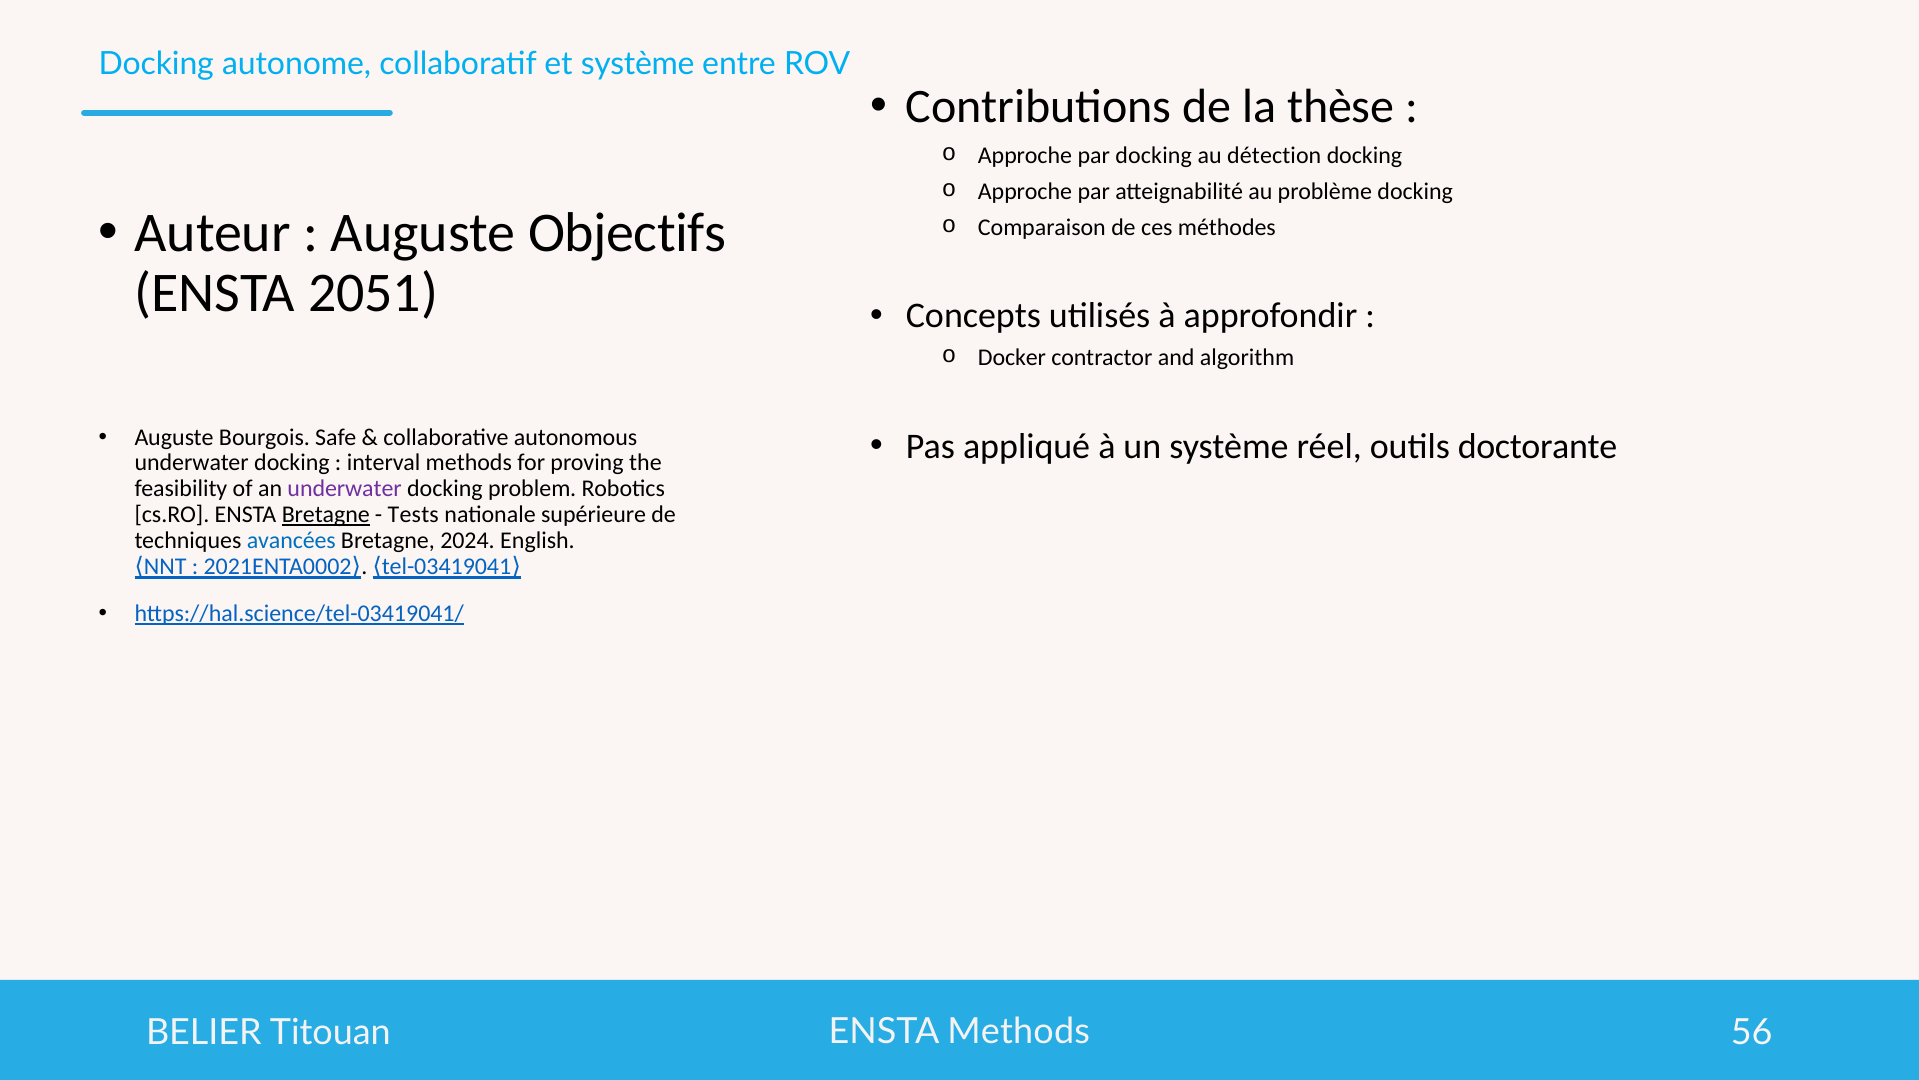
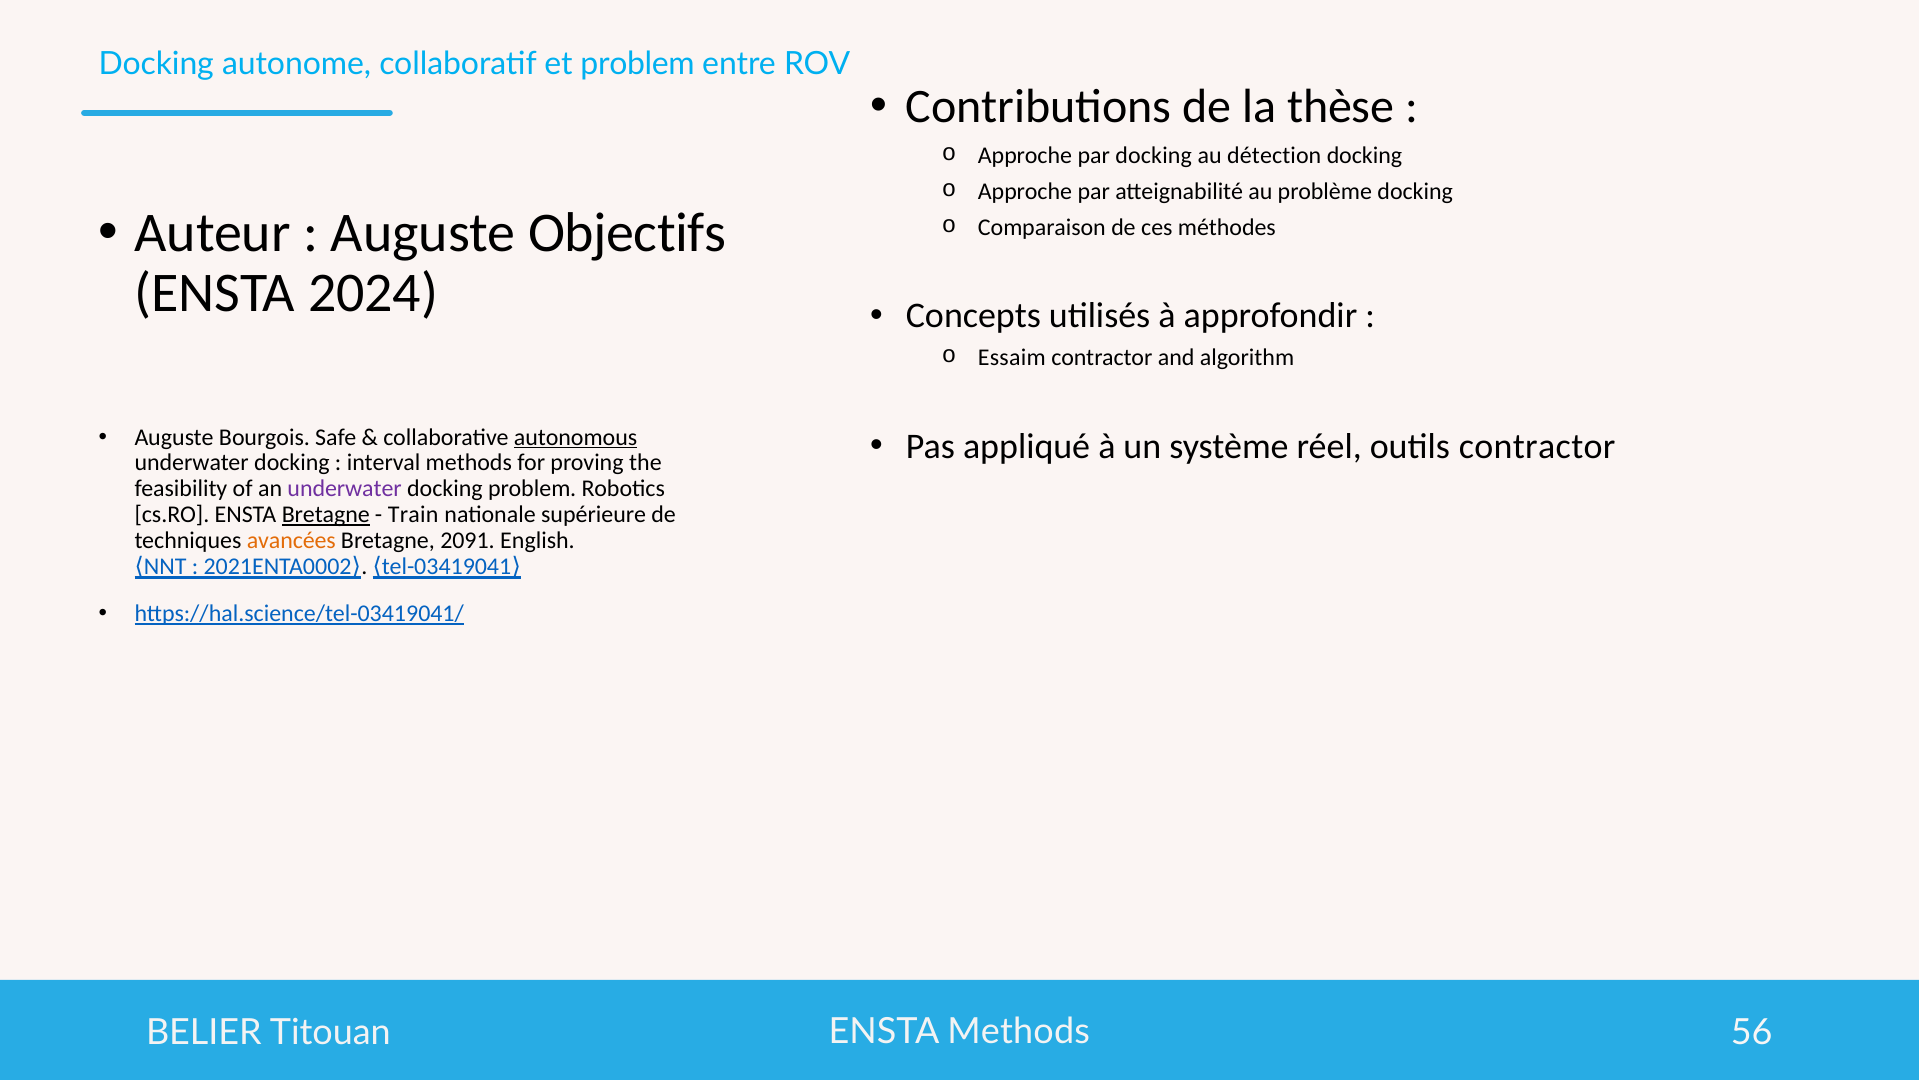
et système: système -> problem (638, 64)
2051: 2051 -> 2024 (373, 293)
Docker: Docker -> Essaim (1012, 358)
autonomous underline: none -> present (576, 437)
outils doctorante: doctorante -> contractor (1537, 446)
Tests: Tests -> Train (413, 515)
avancées colour: blue -> orange (291, 540)
2024: 2024 -> 2091 (467, 540)
